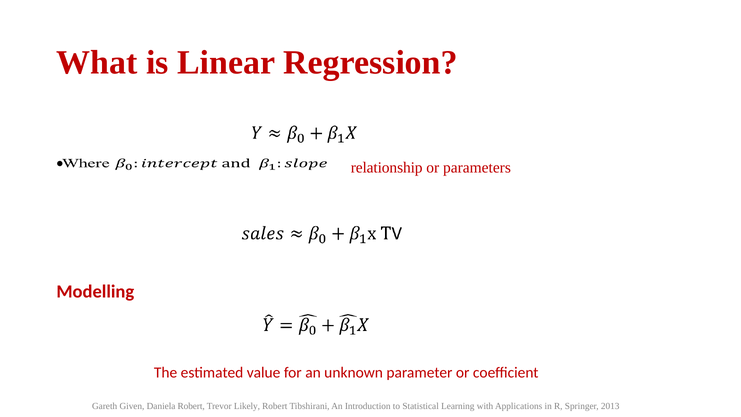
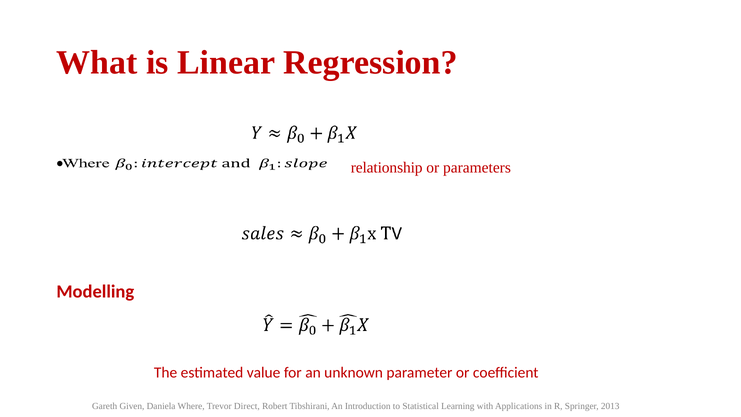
Daniela Robert: Robert -> Where (191, 406)
Likely: Likely -> Direct (247, 406)
